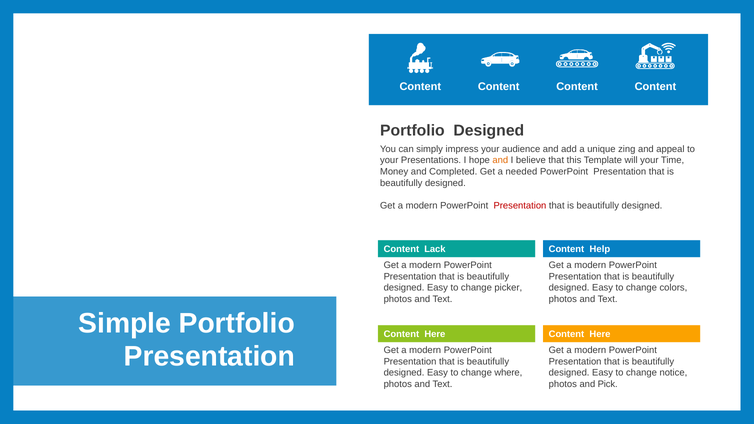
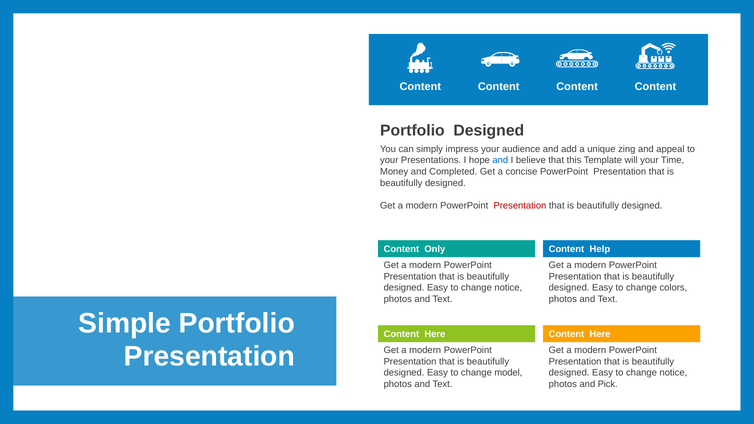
and colour: orange -> blue (500, 160)
needed: needed -> concise (521, 172)
Lack: Lack -> Only (435, 249)
picker: picker -> notice (508, 288)
where: where -> model (508, 373)
